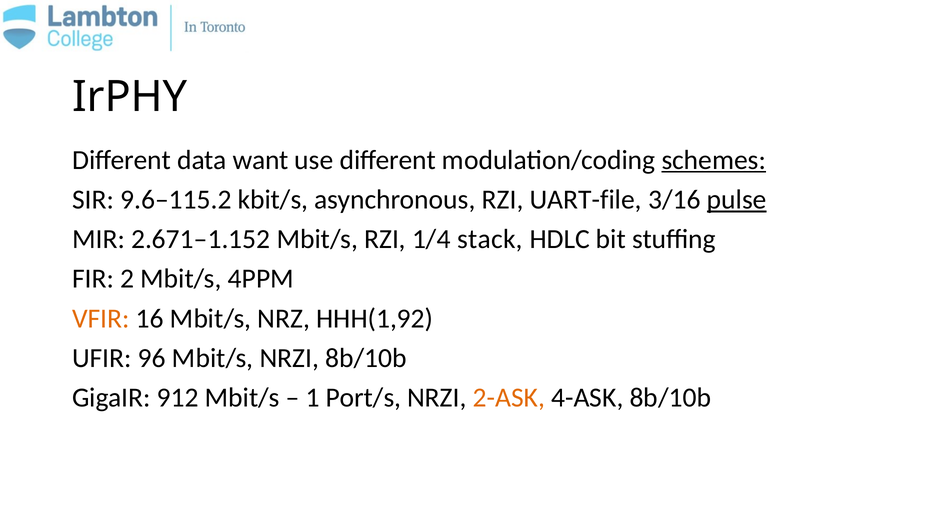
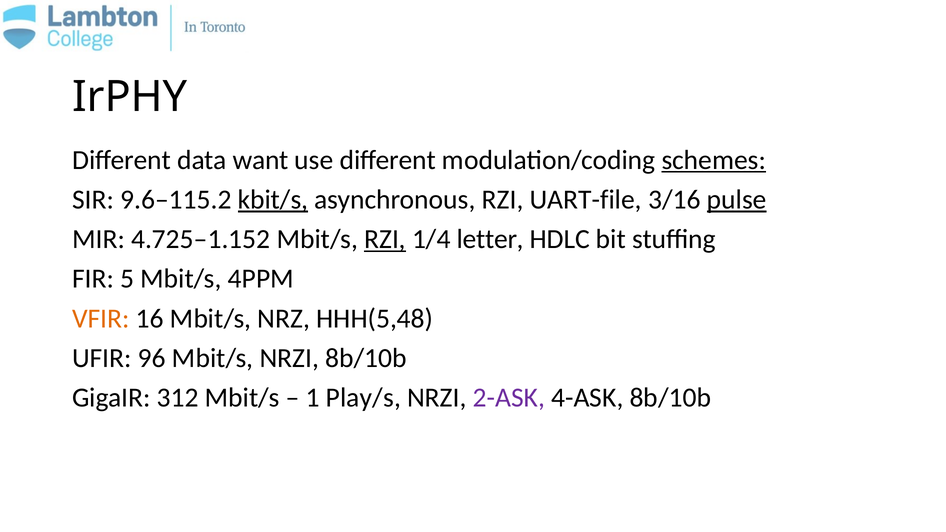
kbit/s underline: none -> present (273, 200)
2.671–1.152: 2.671–1.152 -> 4.725–1.152 (201, 239)
RZI underline: none -> present (385, 239)
stack: stack -> letter (490, 239)
2: 2 -> 5 (127, 279)
HHH(1,92: HHH(1,92 -> HHH(5,48 (375, 319)
912: 912 -> 312 (178, 398)
Port/s: Port/s -> Play/s (363, 398)
2-ASK colour: orange -> purple (509, 398)
